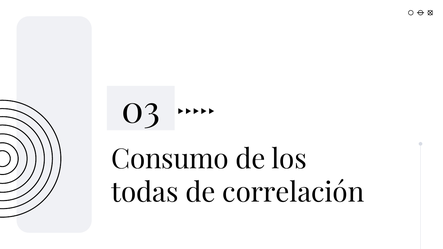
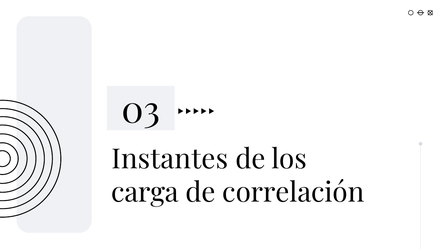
Consumo: Consumo -> Instantes (170, 160)
todas: todas -> carga (145, 193)
